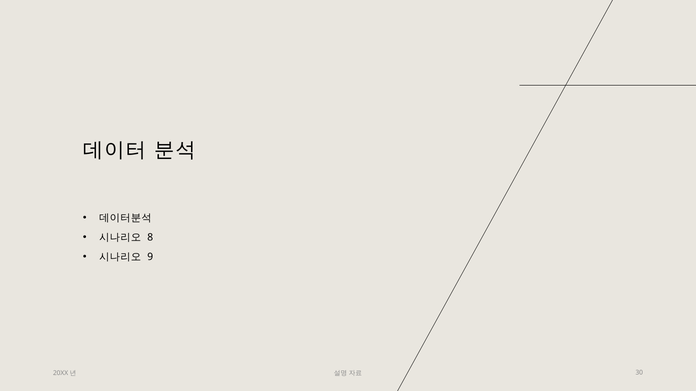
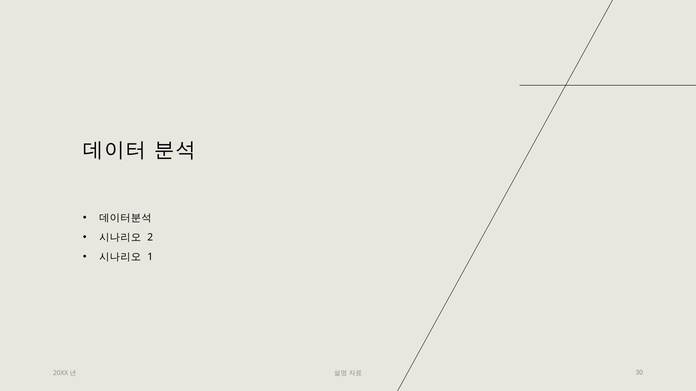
8: 8 -> 2 (150, 238)
9: 9 -> 1 (150, 257)
